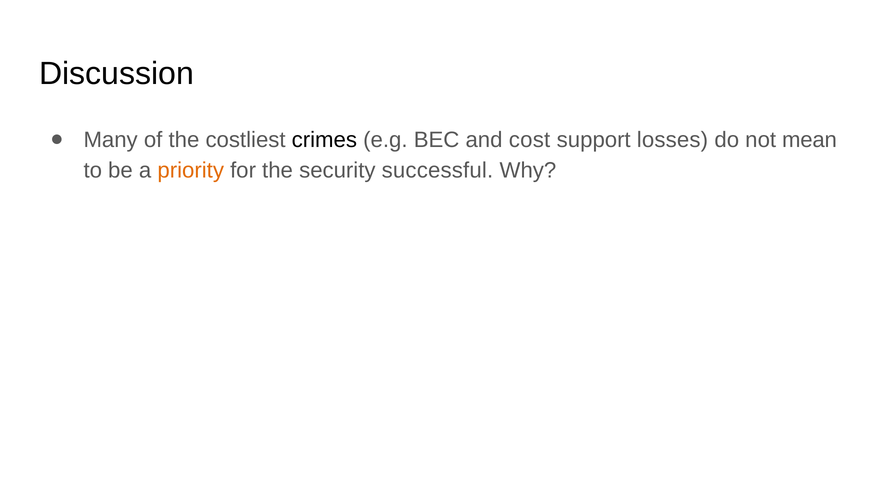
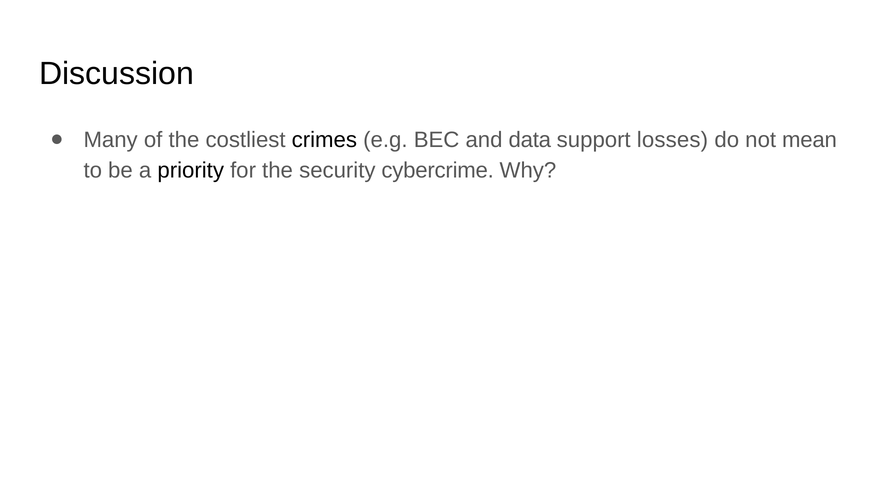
cost: cost -> data (530, 140)
priority colour: orange -> black (191, 170)
successful: successful -> cybercrime (438, 170)
